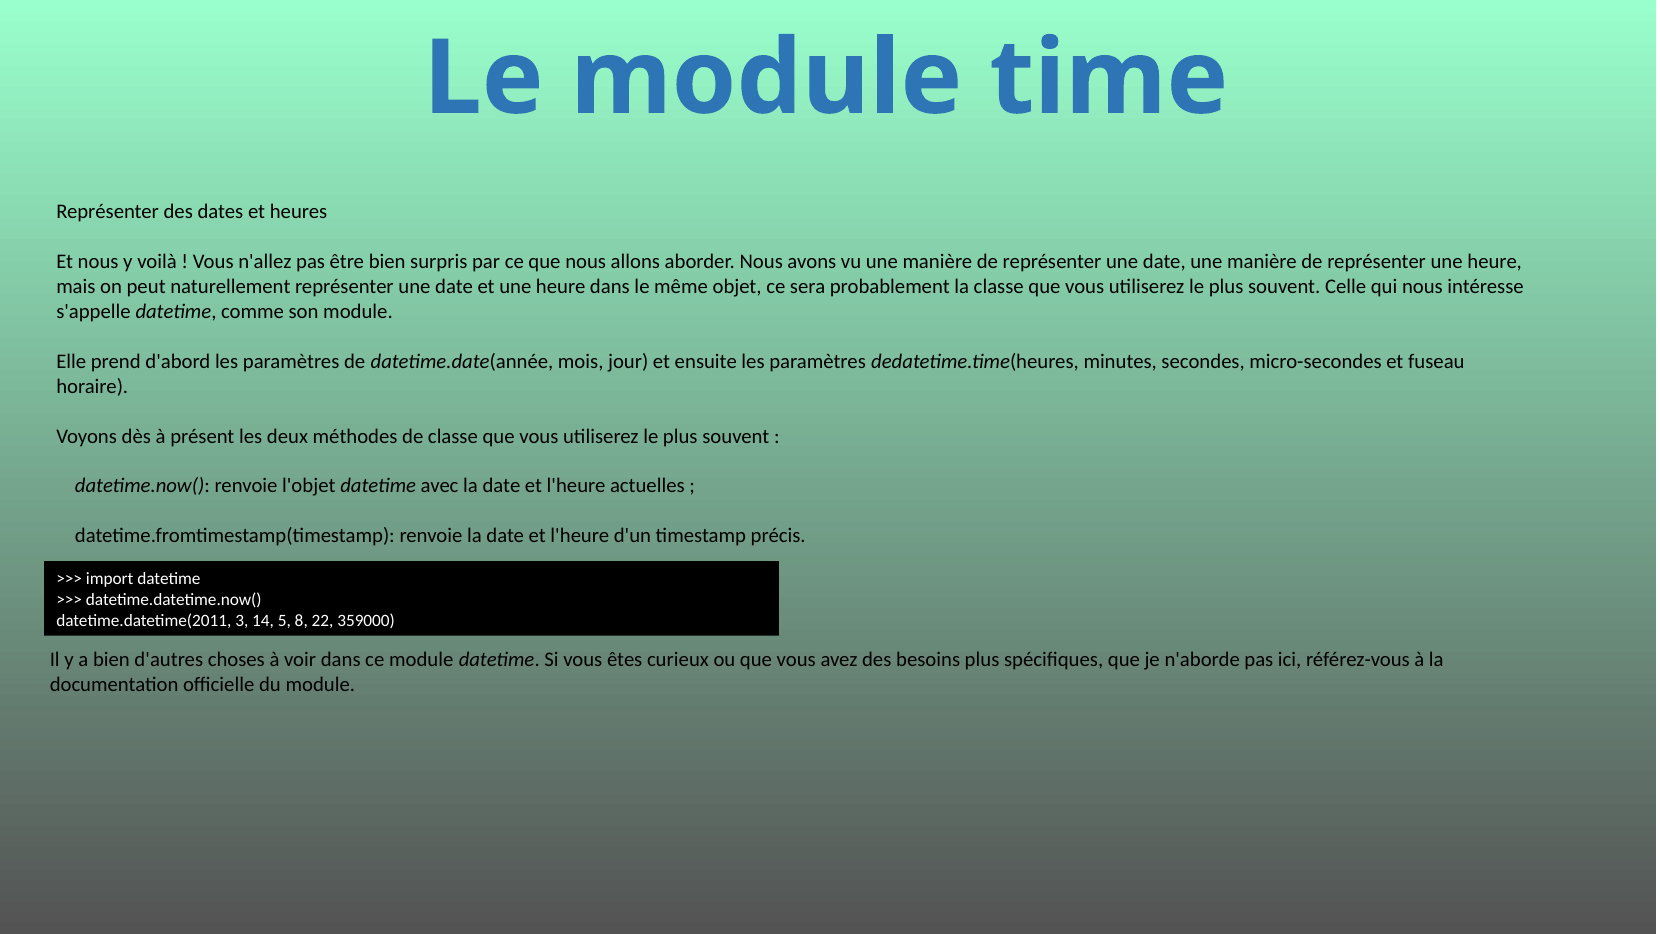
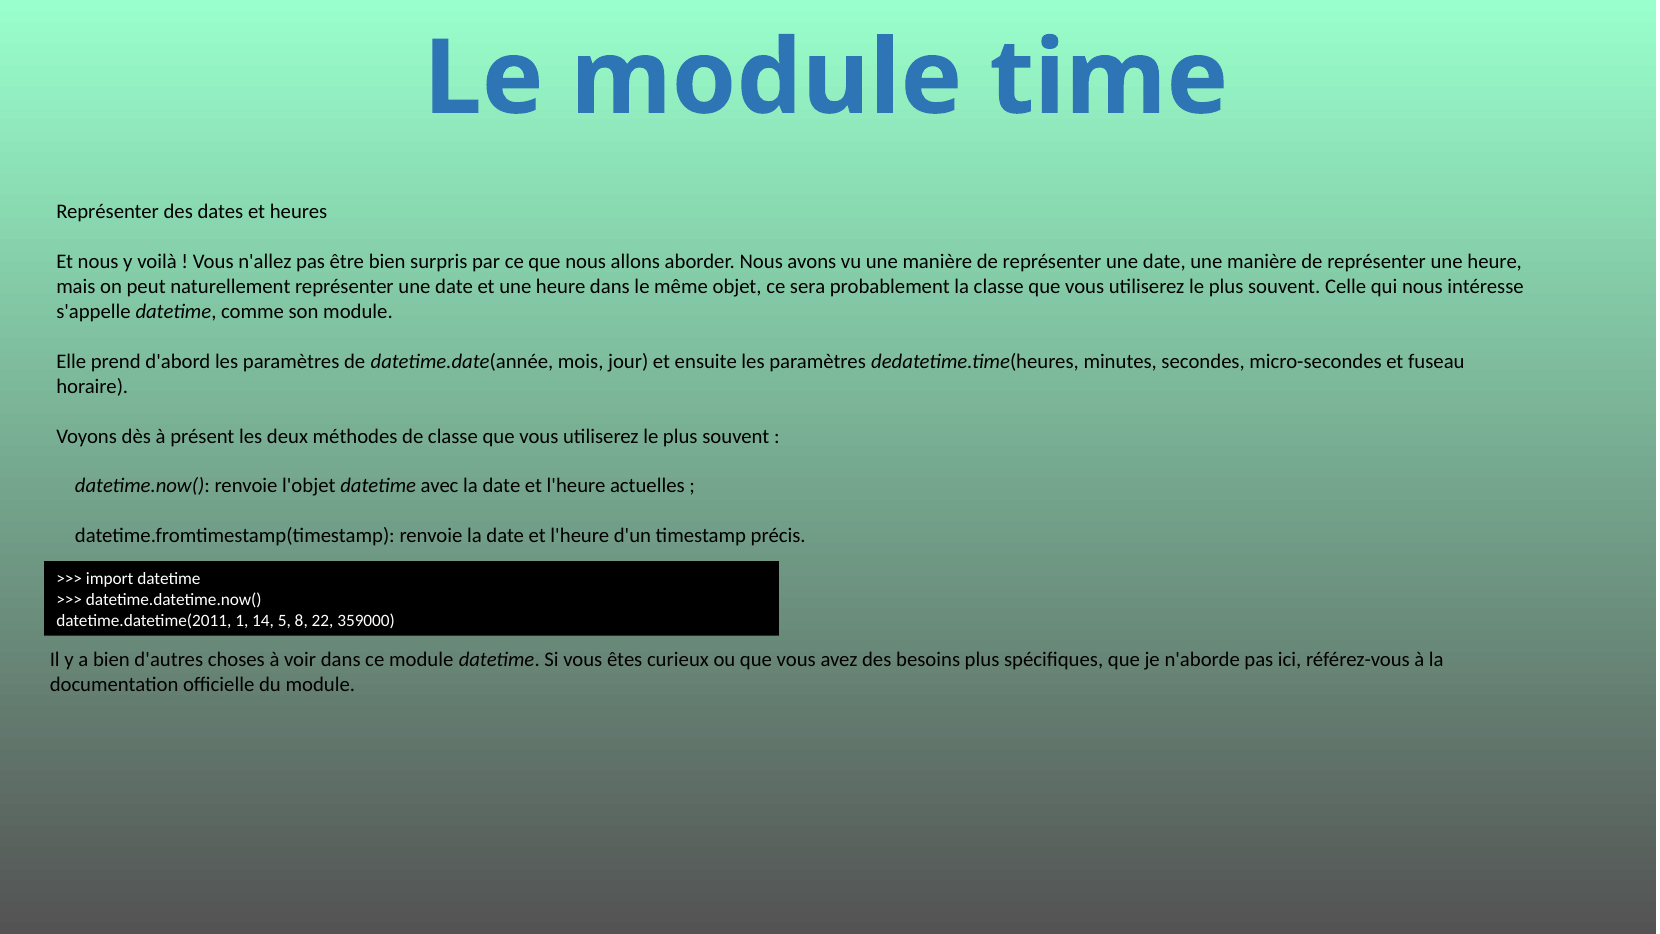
3: 3 -> 1 (242, 620)
